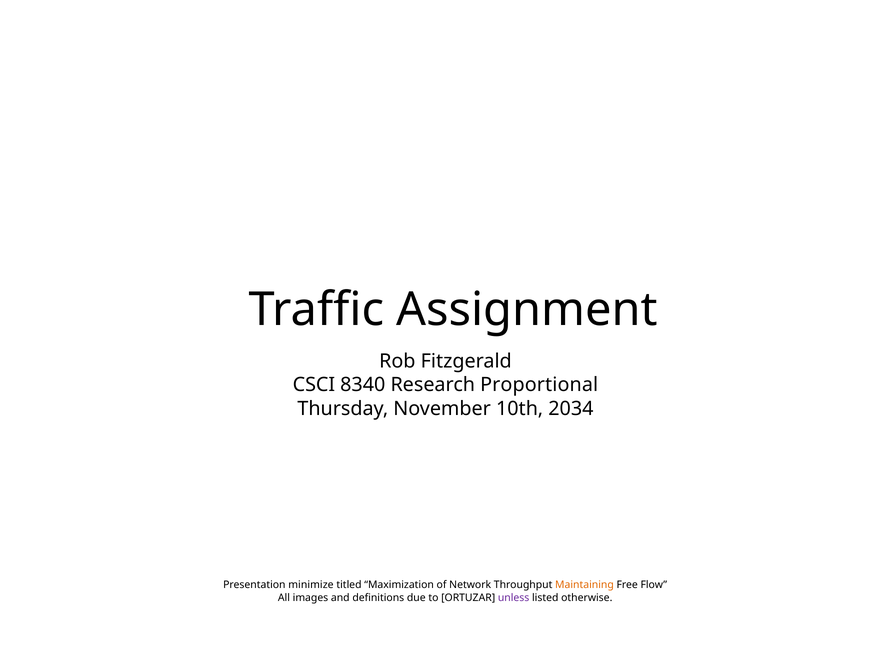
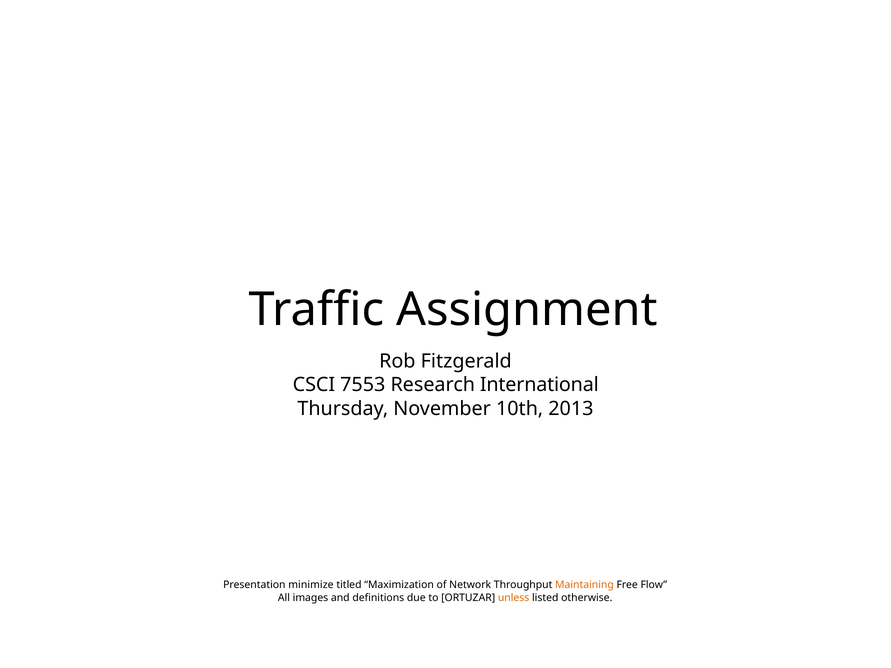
8340: 8340 -> 7553 (363, 385)
Proportional: Proportional -> International (539, 385)
2034: 2034 -> 2013 (571, 409)
unless colour: purple -> orange (514, 598)
